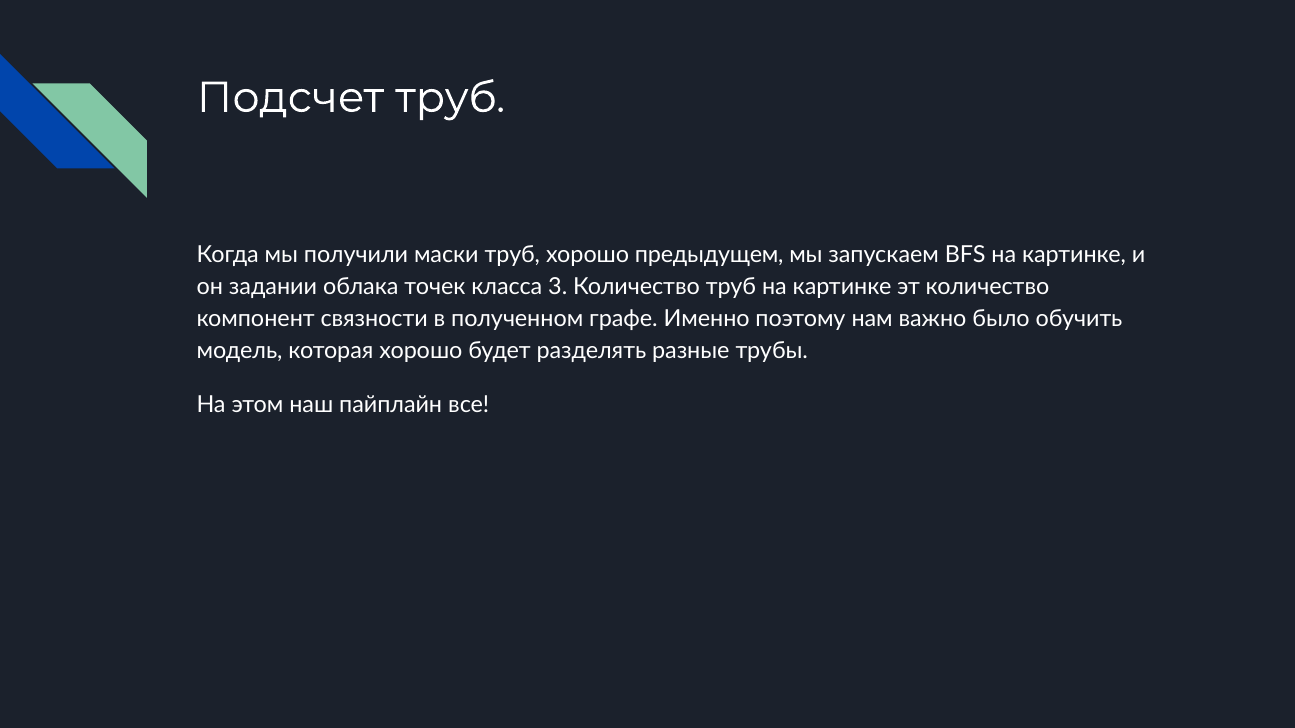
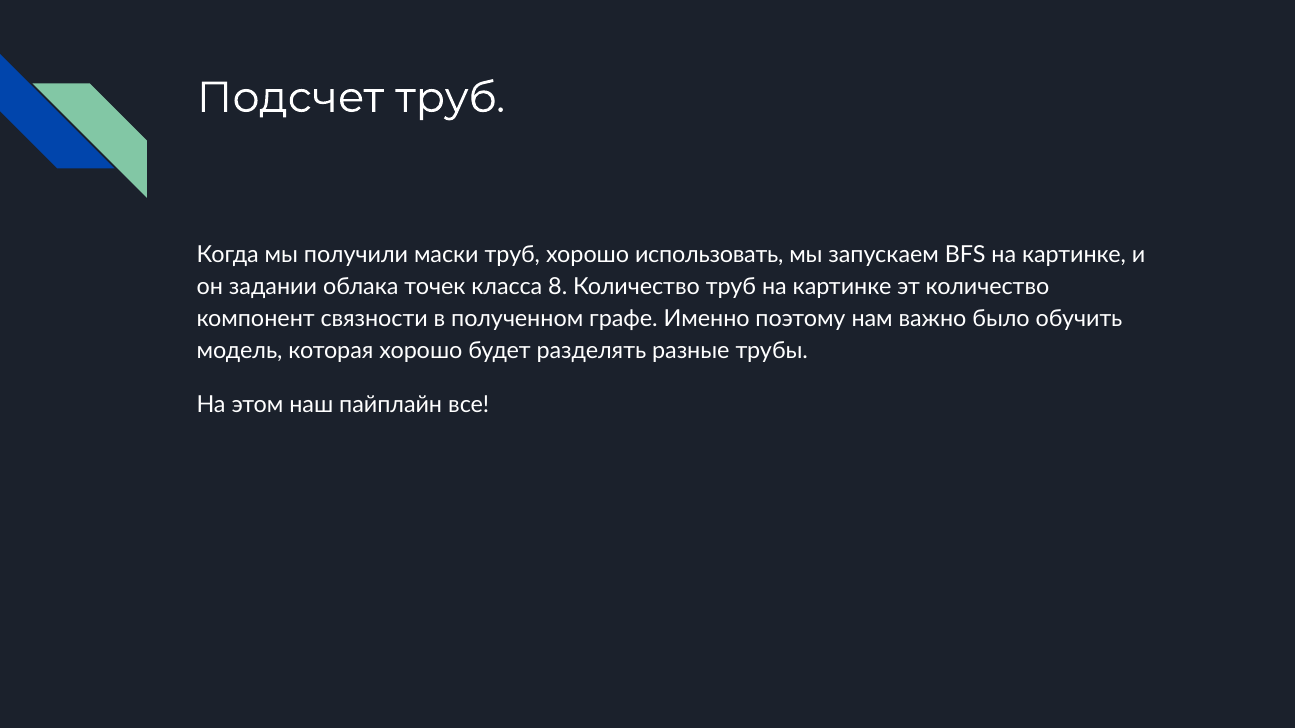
предыдущем: предыдущем -> использовать (709, 255)
3: 3 -> 8 (558, 287)
